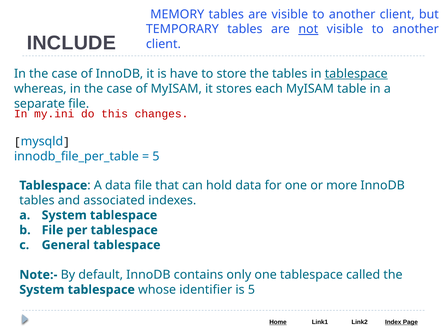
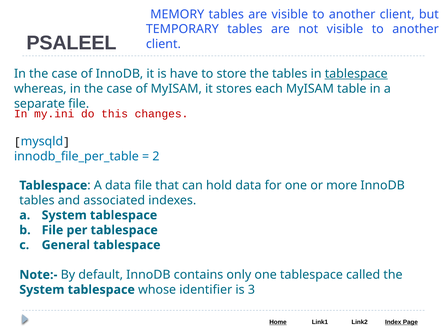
not underline: present -> none (308, 29)
INCLUDE: INCLUDE -> PSALEEL (72, 43)
5: 5 -> 2 (156, 157)
is 5: 5 -> 3 (251, 290)
